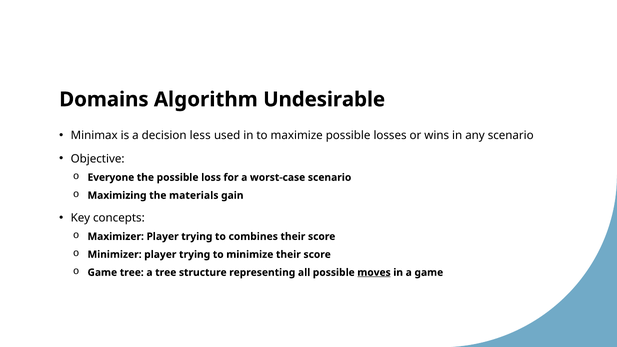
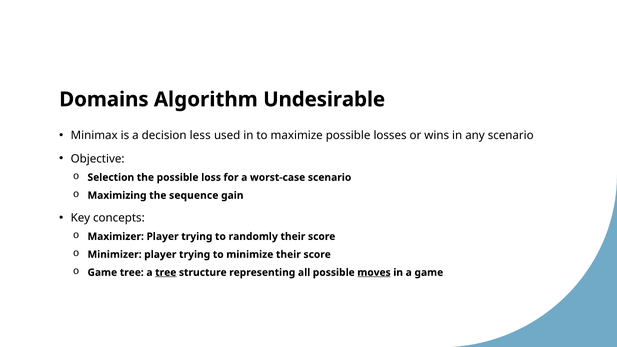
Everyone: Everyone -> Selection (111, 177)
materials: materials -> sequence (194, 195)
combines: combines -> randomly (253, 237)
tree underline: none -> present (166, 273)
